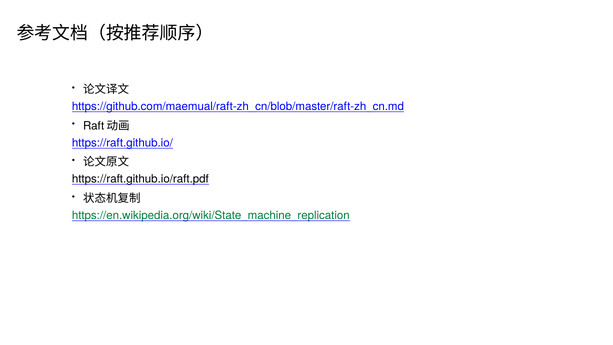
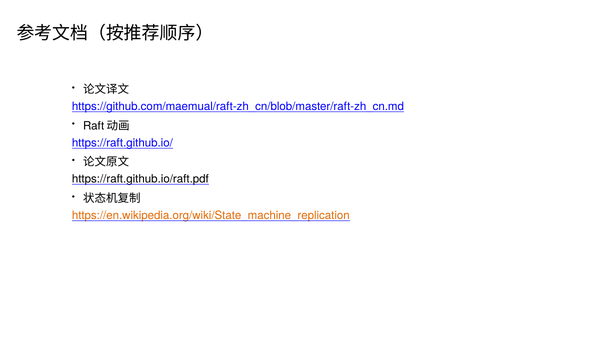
https://en.wikipedia.org/wiki/State_machine_replication colour: green -> orange (211, 215)
